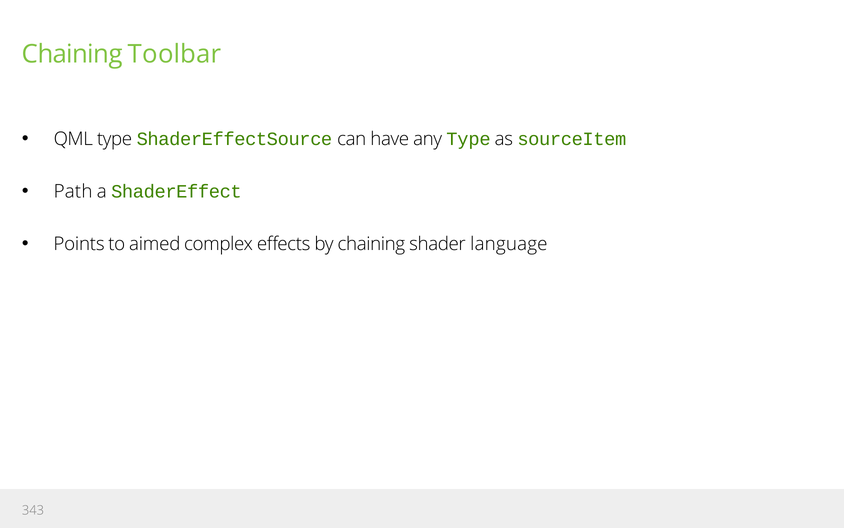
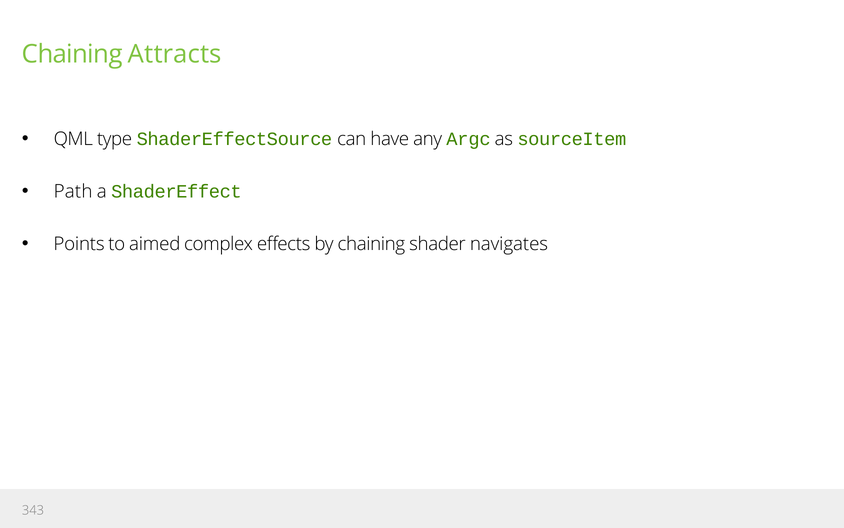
Toolbar: Toolbar -> Attracts (175, 54)
any Type: Type -> Argc (468, 139)
language: language -> navigates (509, 244)
